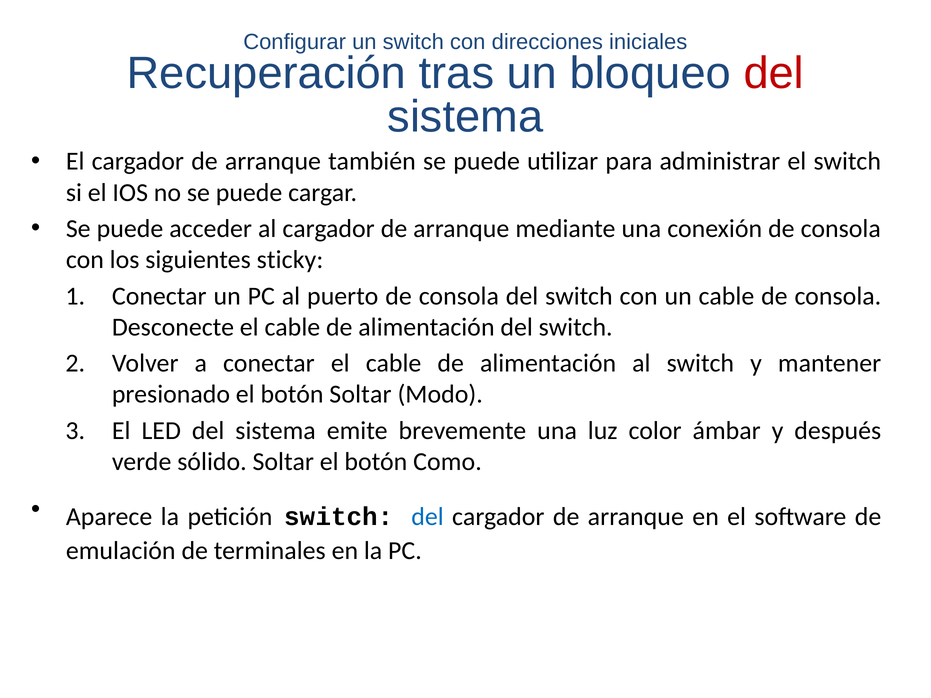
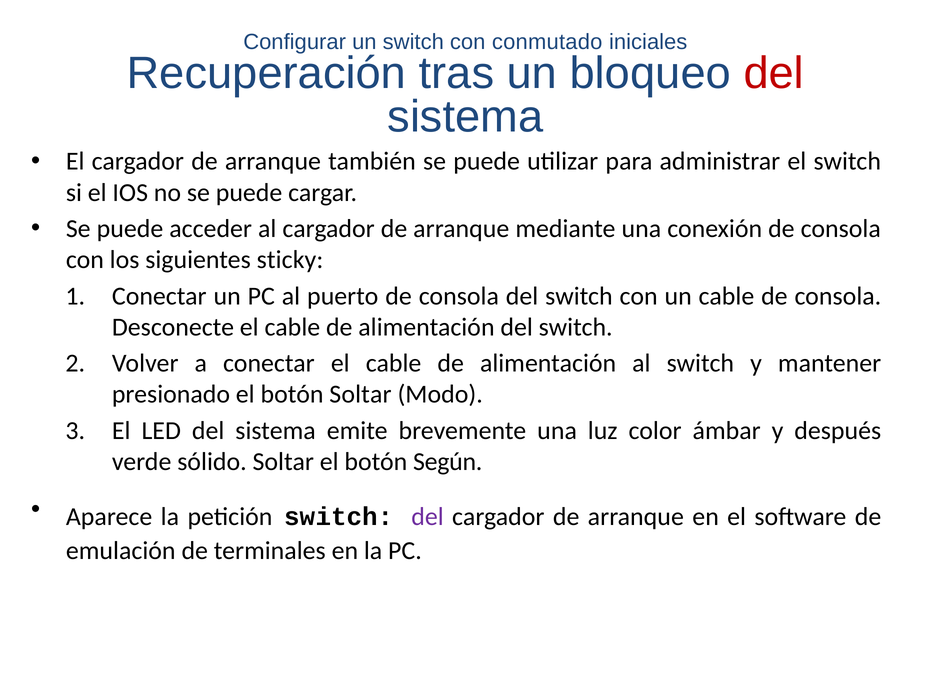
direcciones: direcciones -> conmutado (547, 42)
Como: Como -> Según (448, 462)
del colour: blue -> purple (428, 517)
